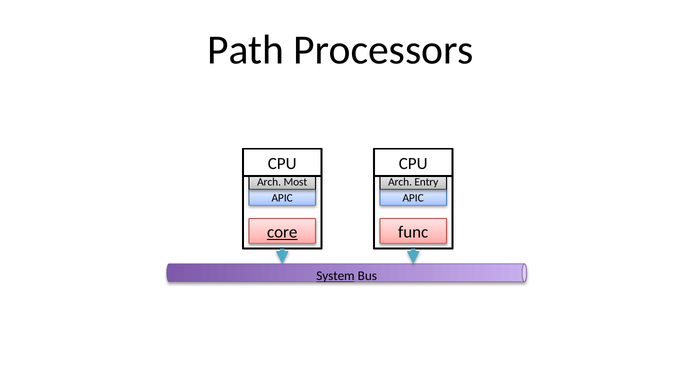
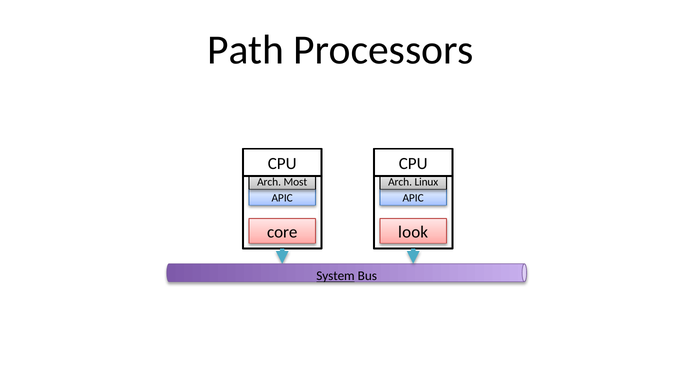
Entry: Entry -> Linux (426, 182)
core underline: present -> none (282, 232)
func: func -> look (413, 232)
